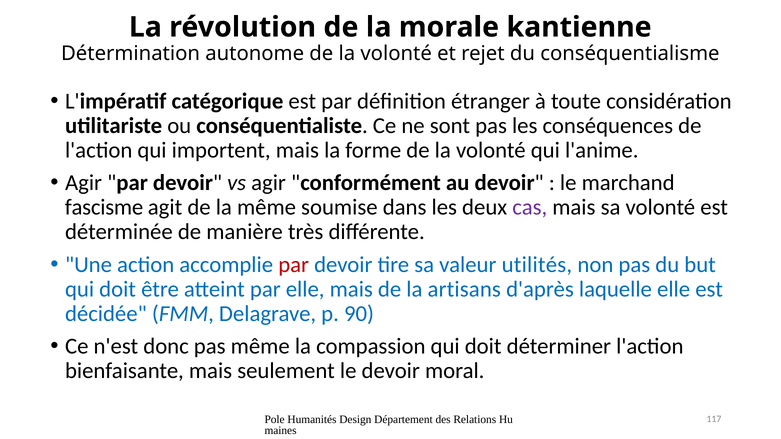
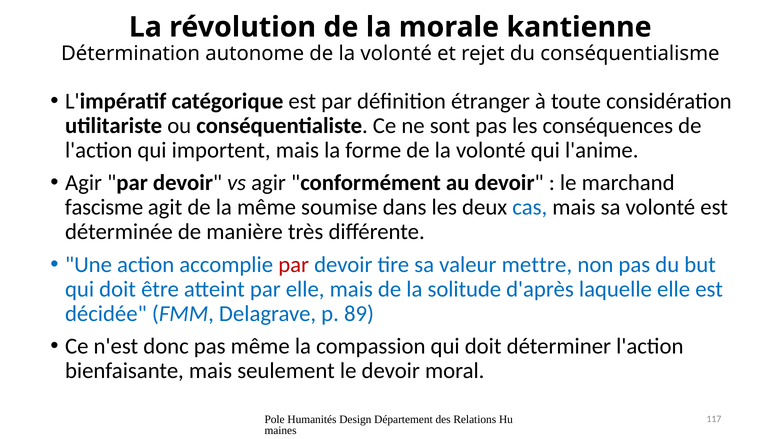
cas colour: purple -> blue (530, 207)
utilités: utilités -> mettre (537, 265)
artisans: artisans -> solitude (464, 289)
90: 90 -> 89 (359, 314)
